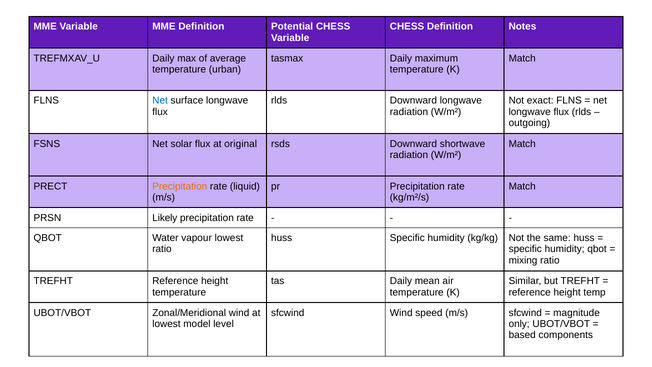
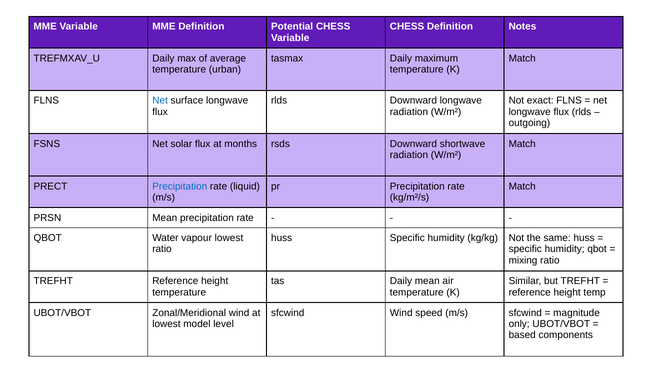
original: original -> months (241, 144)
Precipitation colour: orange -> blue (180, 186)
PRSN Likely: Likely -> Mean (165, 218)
